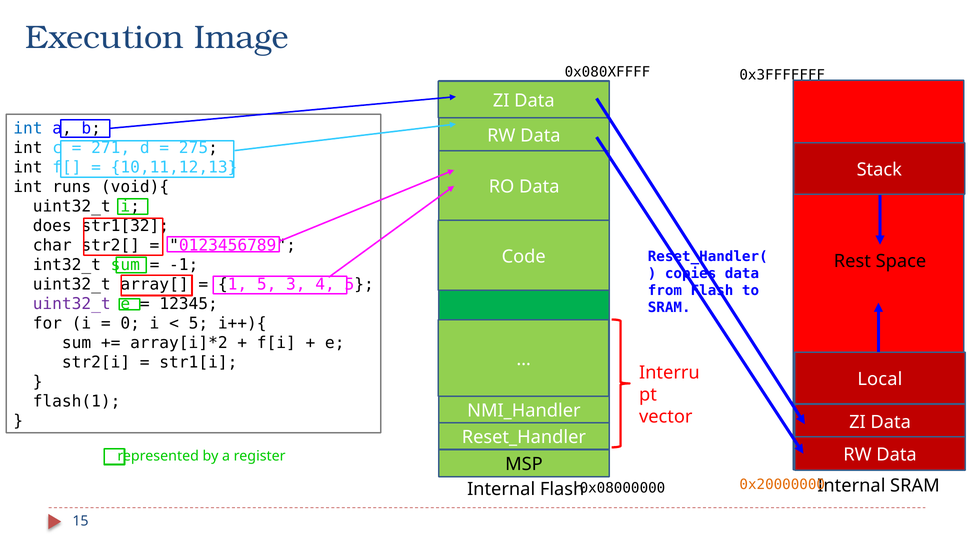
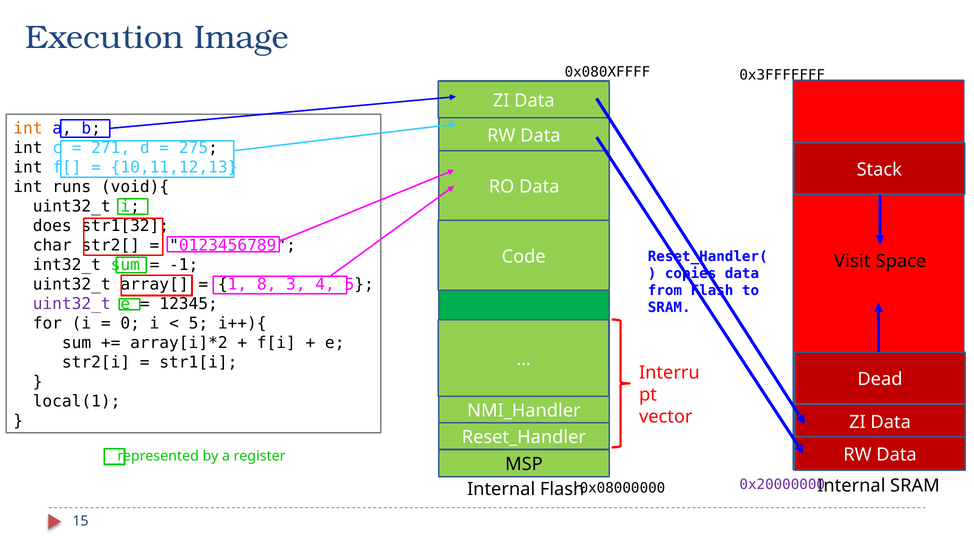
int colour: blue -> orange (28, 128)
Rest: Rest -> Visit (852, 261)
1 5: 5 -> 8 (267, 284)
Local: Local -> Dead (880, 379)
flash(1: flash(1 -> local(1 (77, 401)
0x20000000 colour: orange -> purple (782, 485)
